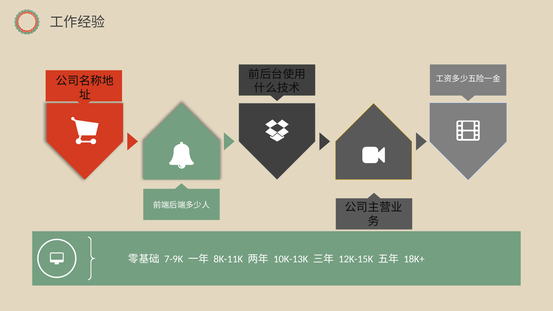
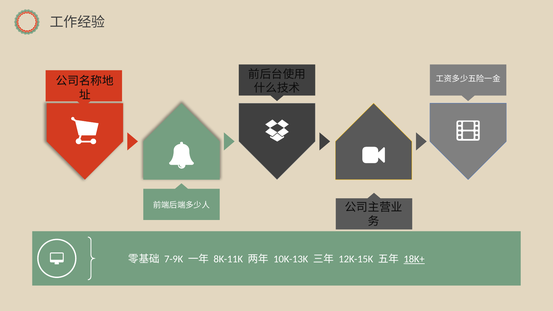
18K+ underline: none -> present (414, 259)
